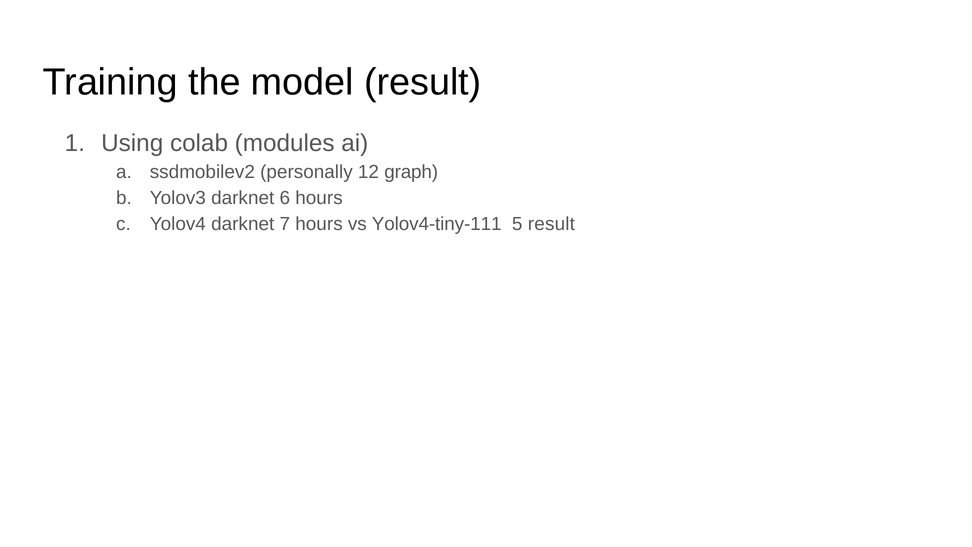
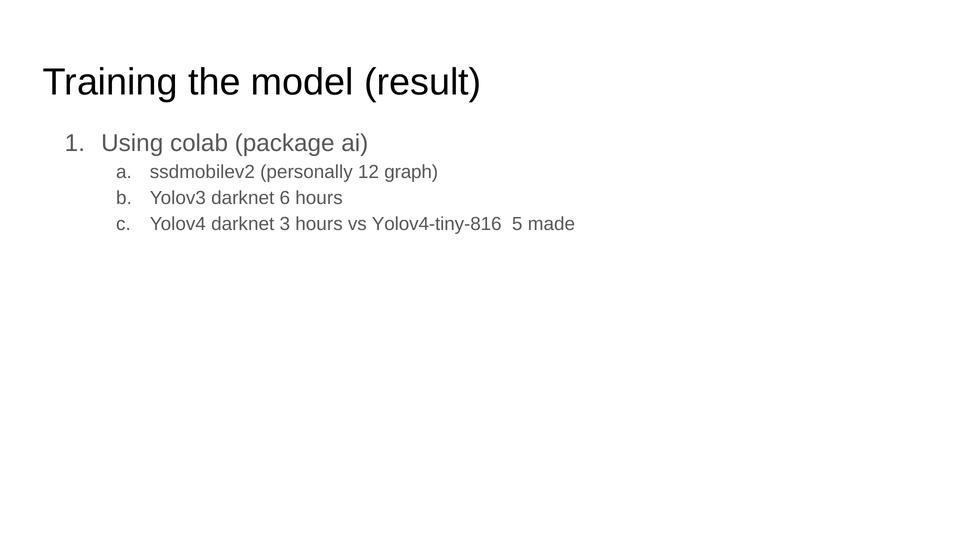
modules: modules -> package (285, 143)
7: 7 -> 3 (285, 224)
Yolov4-tiny-111: Yolov4-tiny-111 -> Yolov4-tiny-816 (437, 224)
5 result: result -> made (551, 224)
